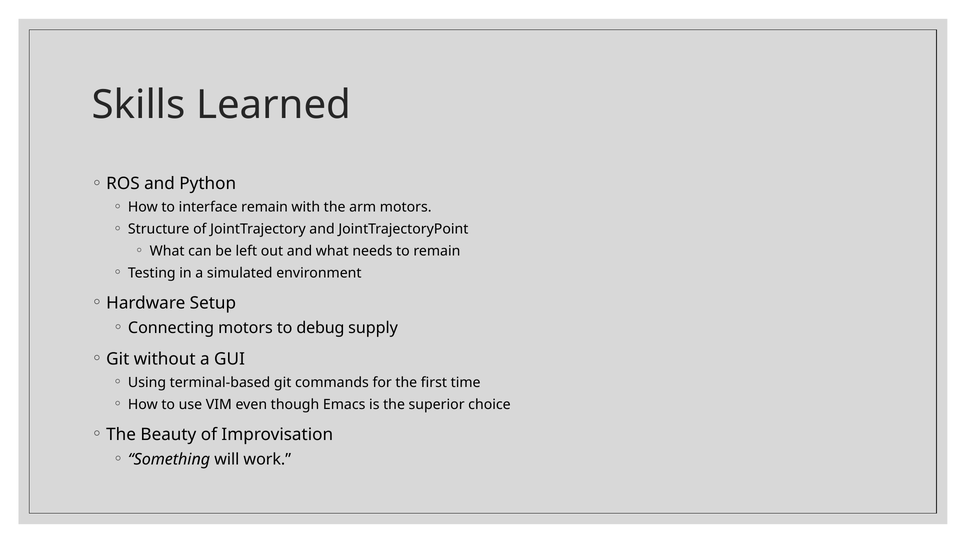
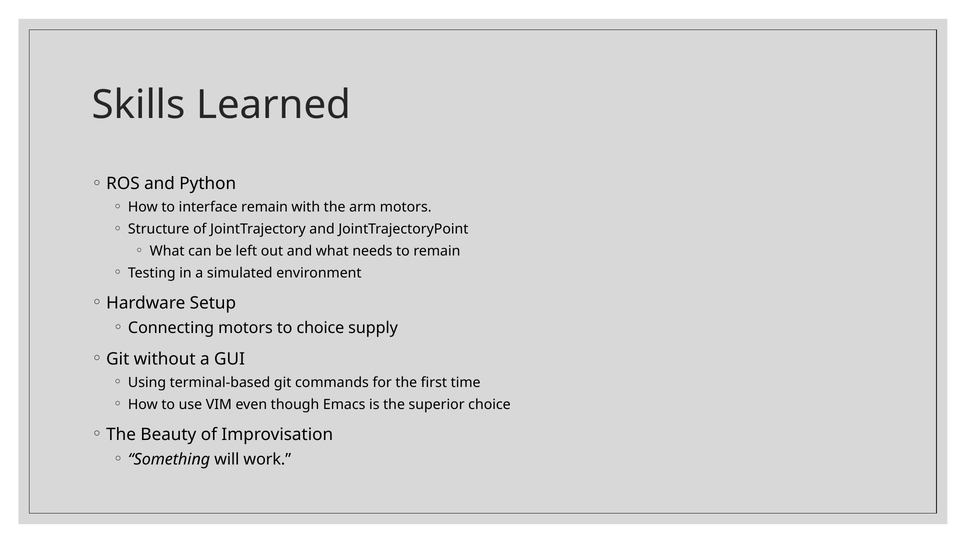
to debug: debug -> choice (320, 328)
